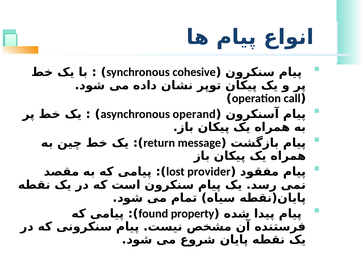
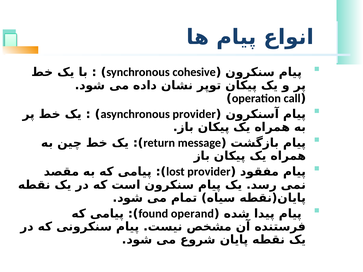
asynchronous operand: operand -> provider (194, 114)
property: property -> operand (192, 214)
